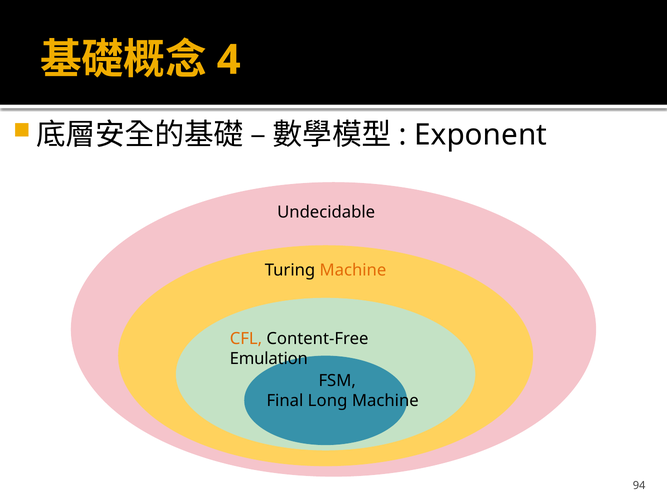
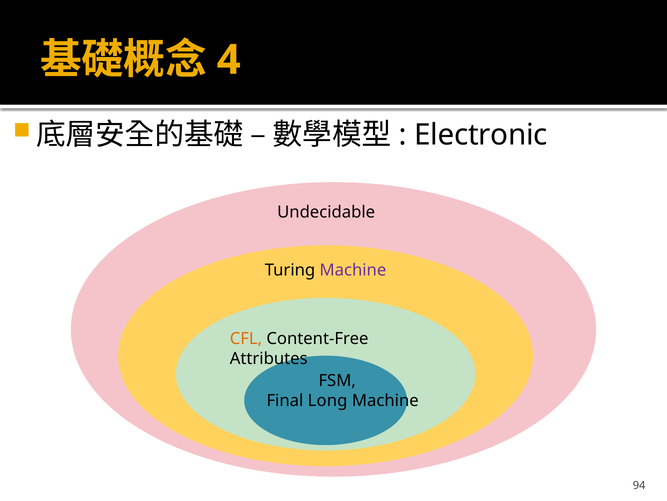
Exponent: Exponent -> Electronic (481, 135)
Machine colour: orange -> purple (353, 270)
Emulation: Emulation -> Attributes (269, 358)
